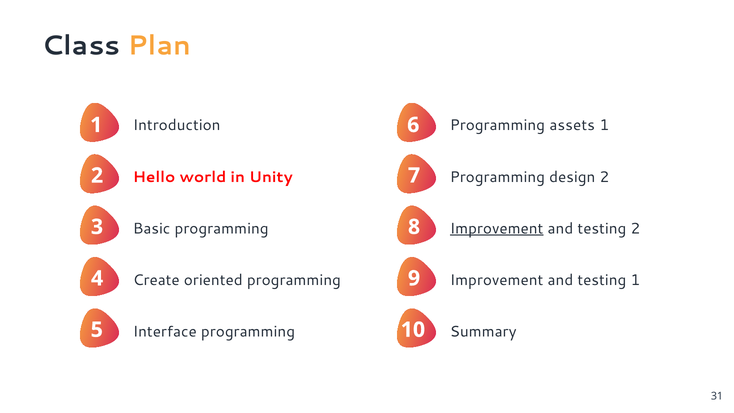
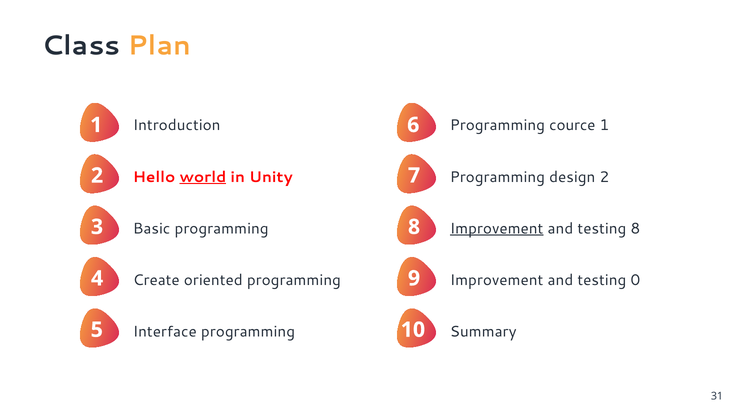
assets: assets -> cource (572, 125)
world underline: none -> present (203, 177)
testing 2: 2 -> 8 (635, 228)
testing 1: 1 -> 0 (635, 280)
